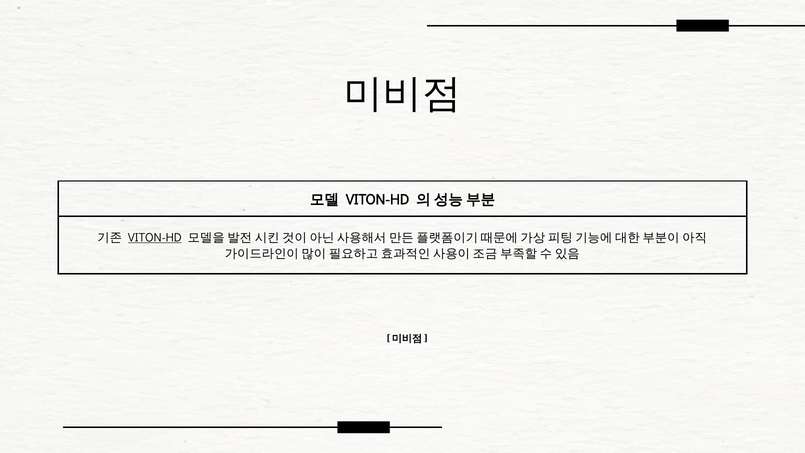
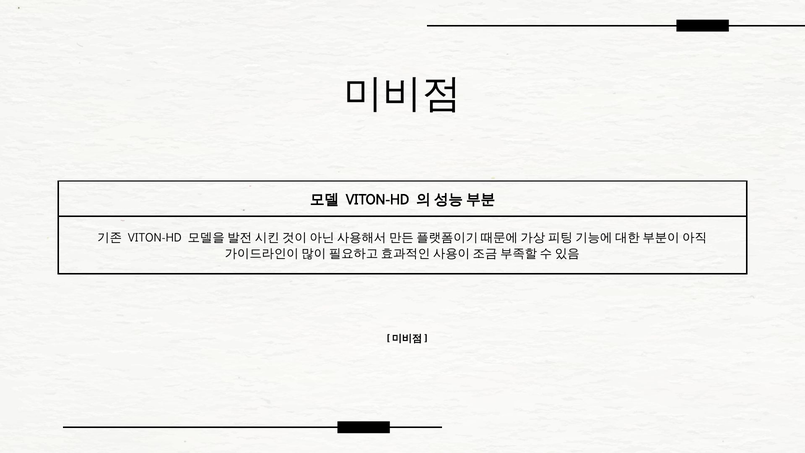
VITON-HD underline: present -> none (155, 237)
